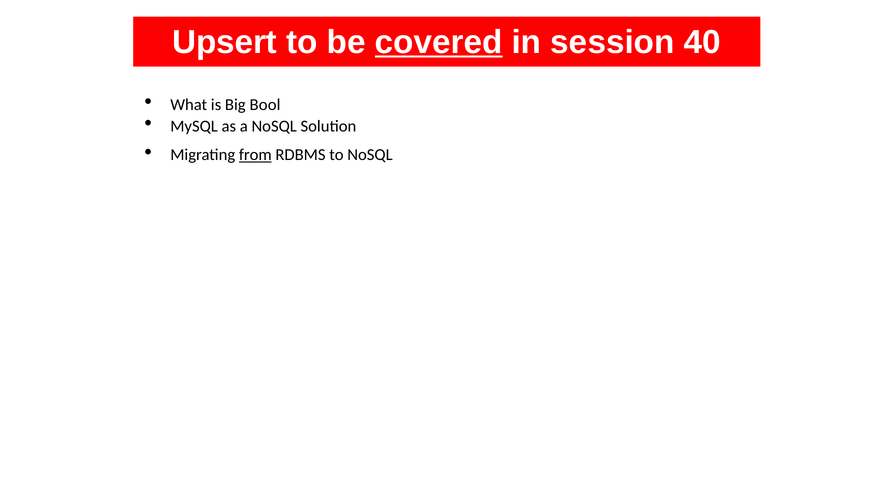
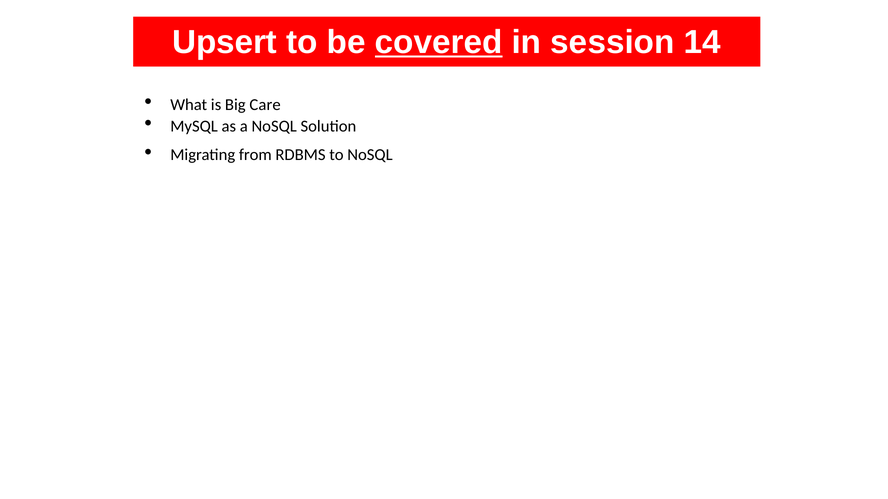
40: 40 -> 14 (702, 42)
Bool: Bool -> Care (265, 105)
from underline: present -> none (255, 155)
